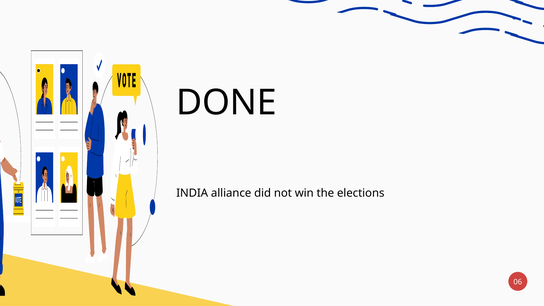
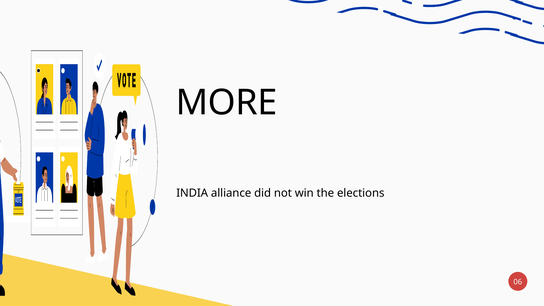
DONE: DONE -> MORE (227, 103)
